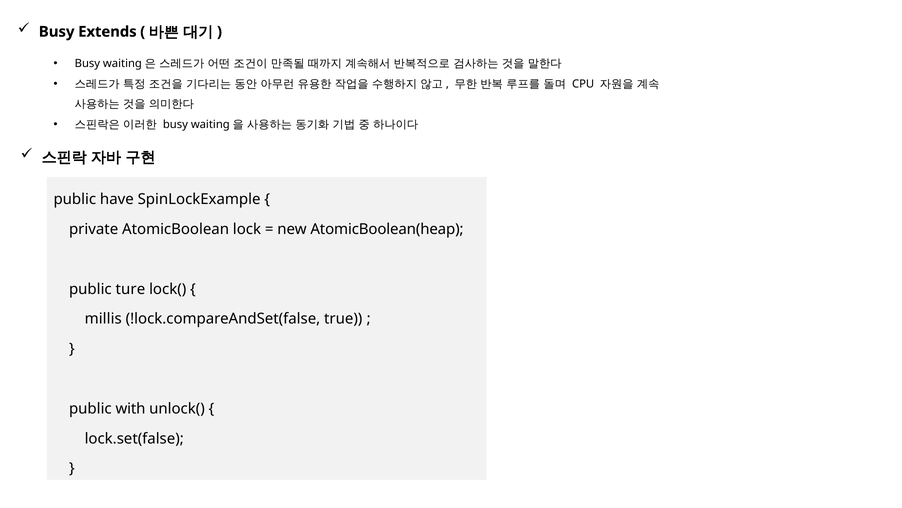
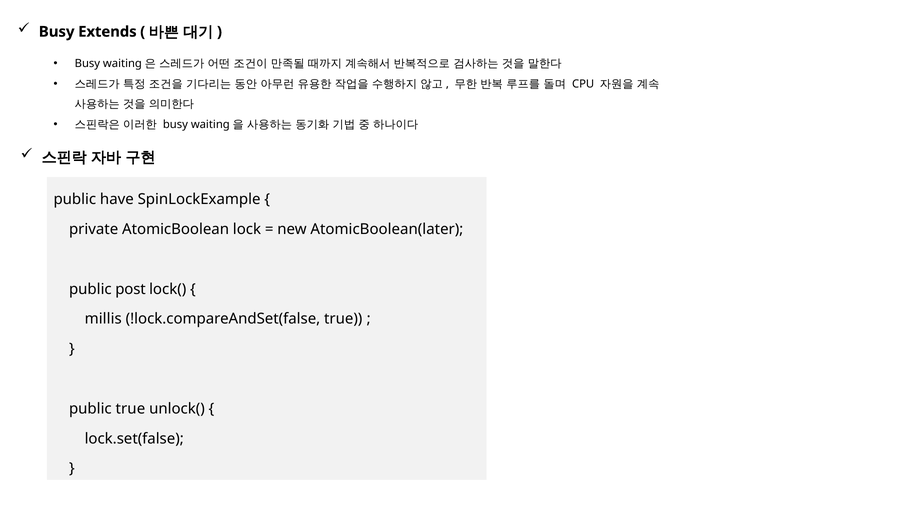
AtomicBoolean(heap: AtomicBoolean(heap -> AtomicBoolean(later (387, 229)
ture: ture -> post (131, 289)
public with: with -> true (130, 408)
